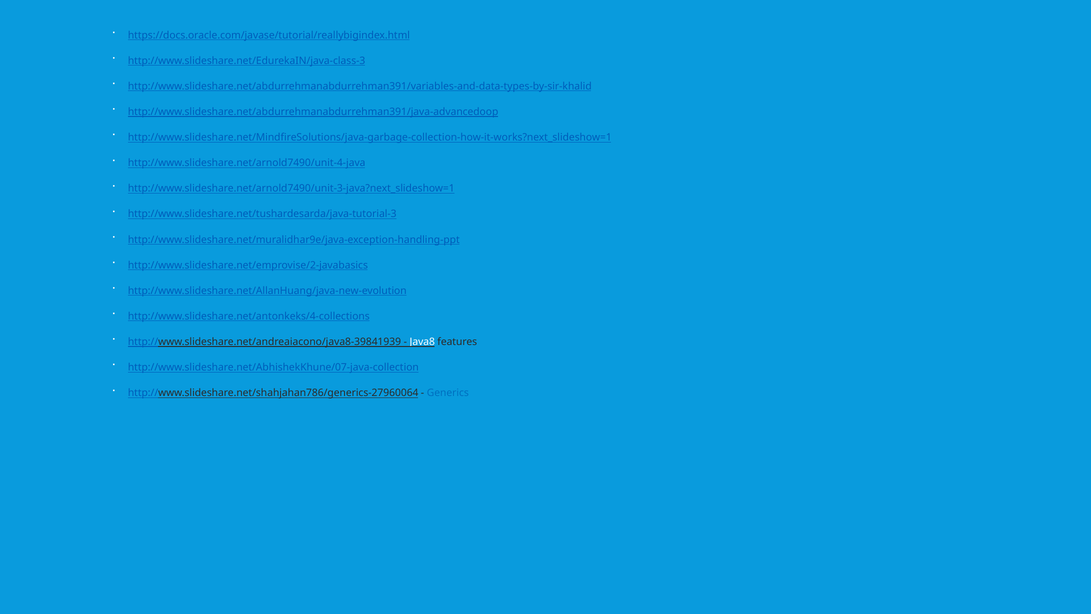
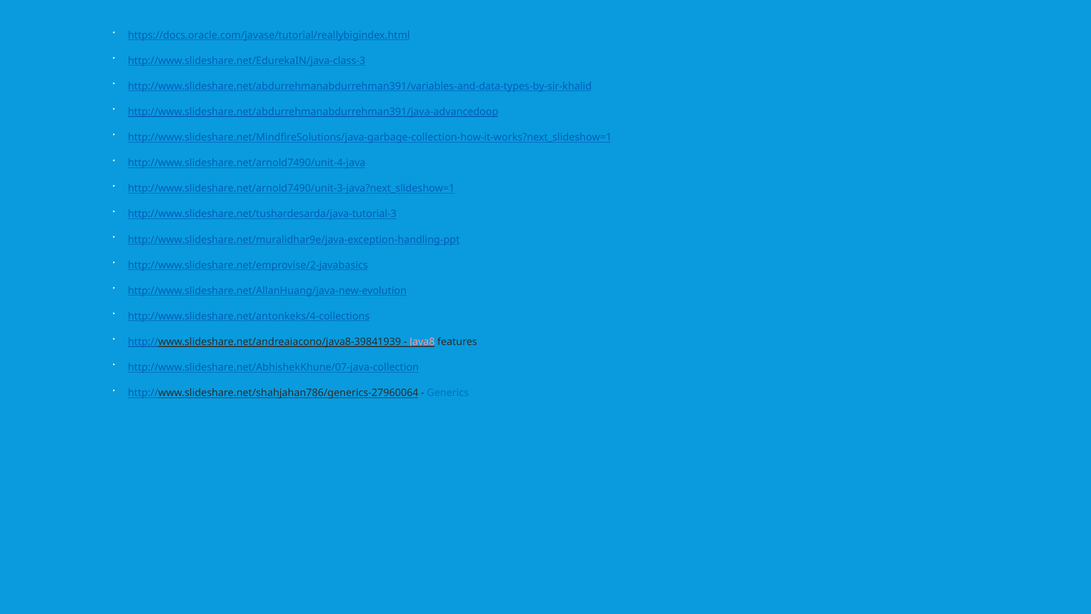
Java8 colour: white -> pink (422, 342)
